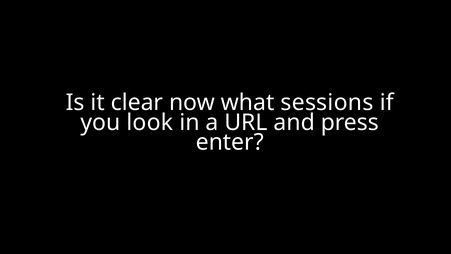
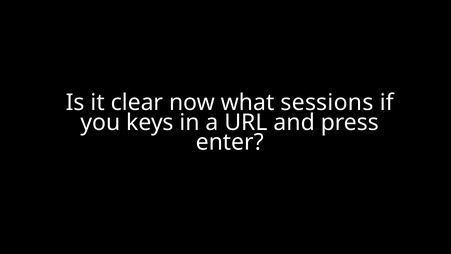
look: look -> keys (150, 122)
